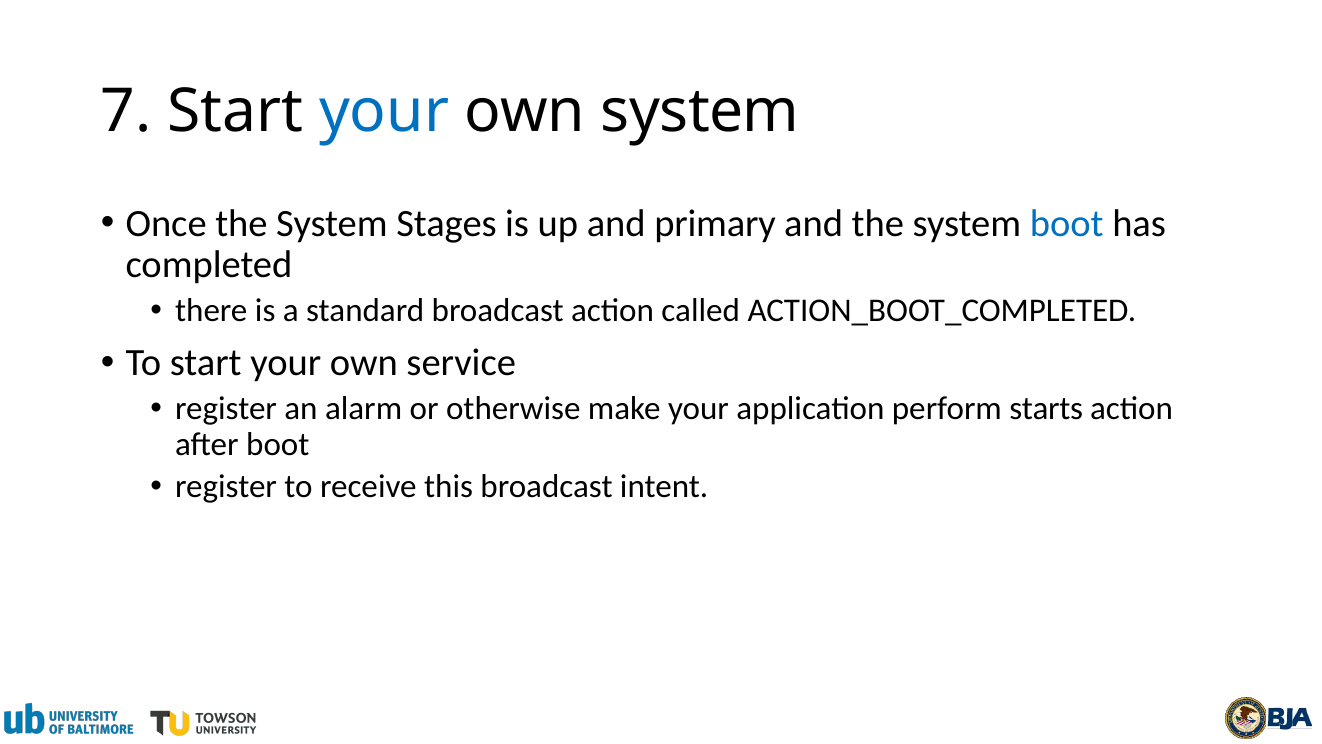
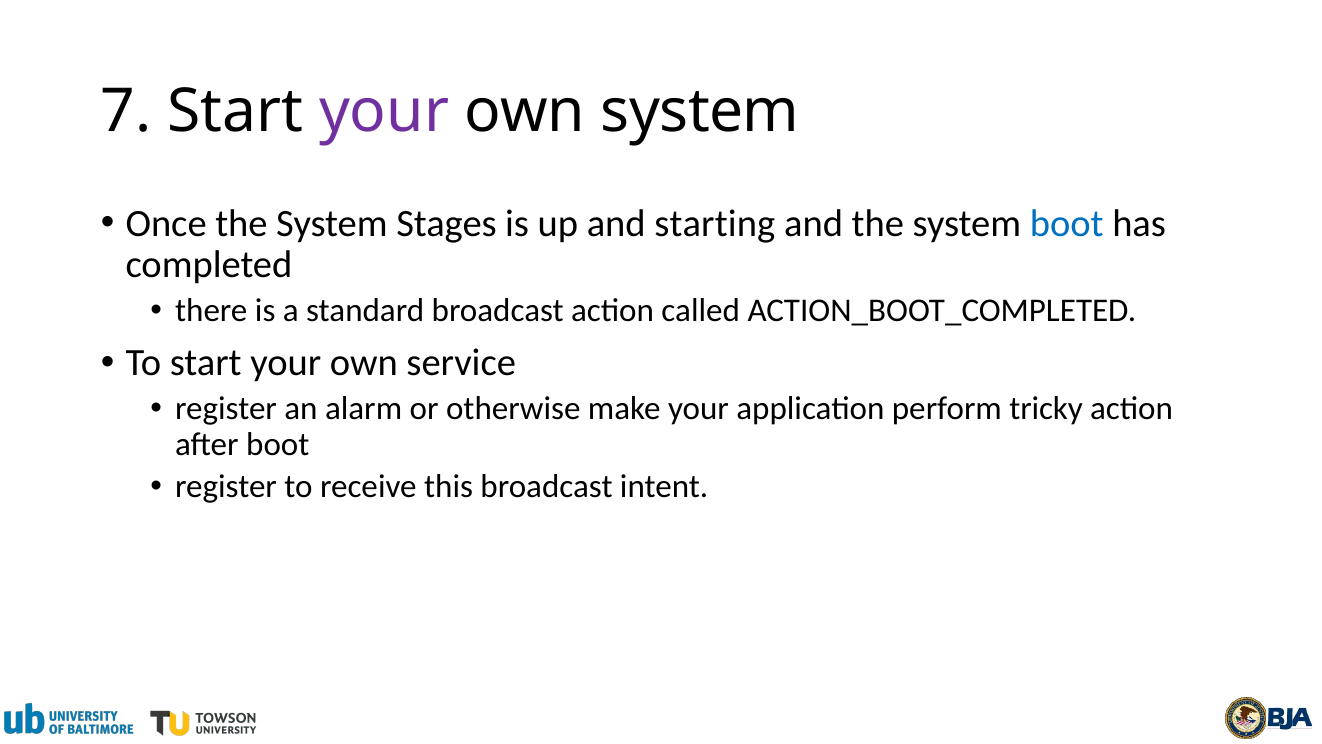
your colour: blue -> purple (384, 111)
primary: primary -> starting (715, 223)
starts: starts -> tricky (1046, 408)
